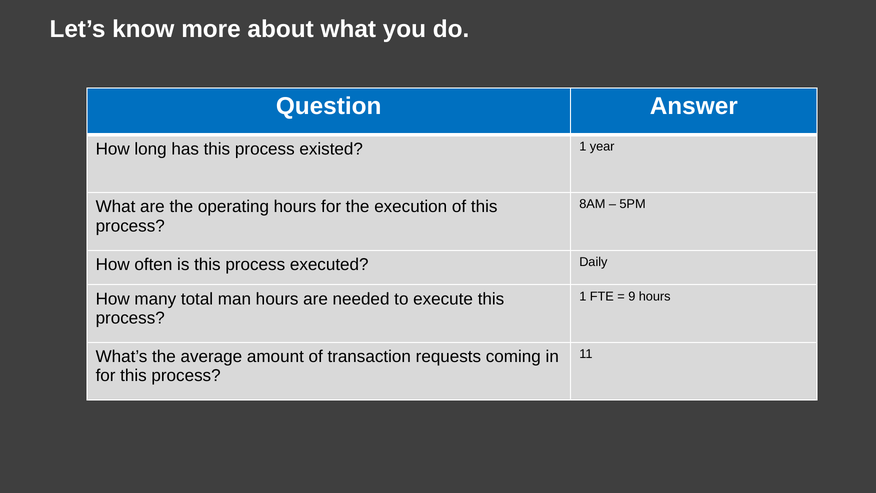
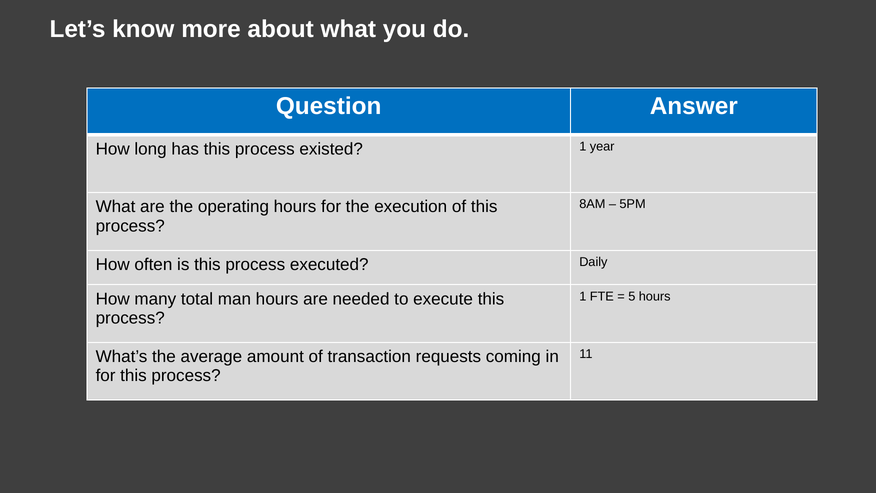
9: 9 -> 5 (632, 296)
